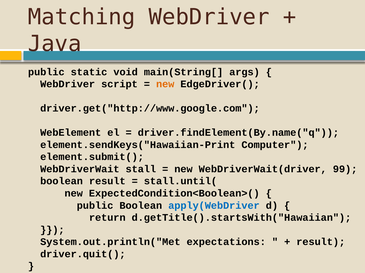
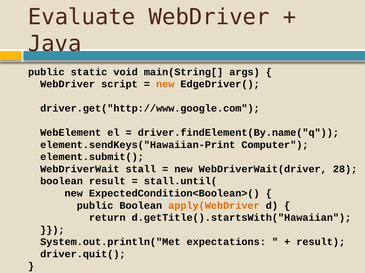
Matching: Matching -> Evaluate (82, 17)
99: 99 -> 28 (345, 169)
apply(WebDriver colour: blue -> orange (214, 206)
